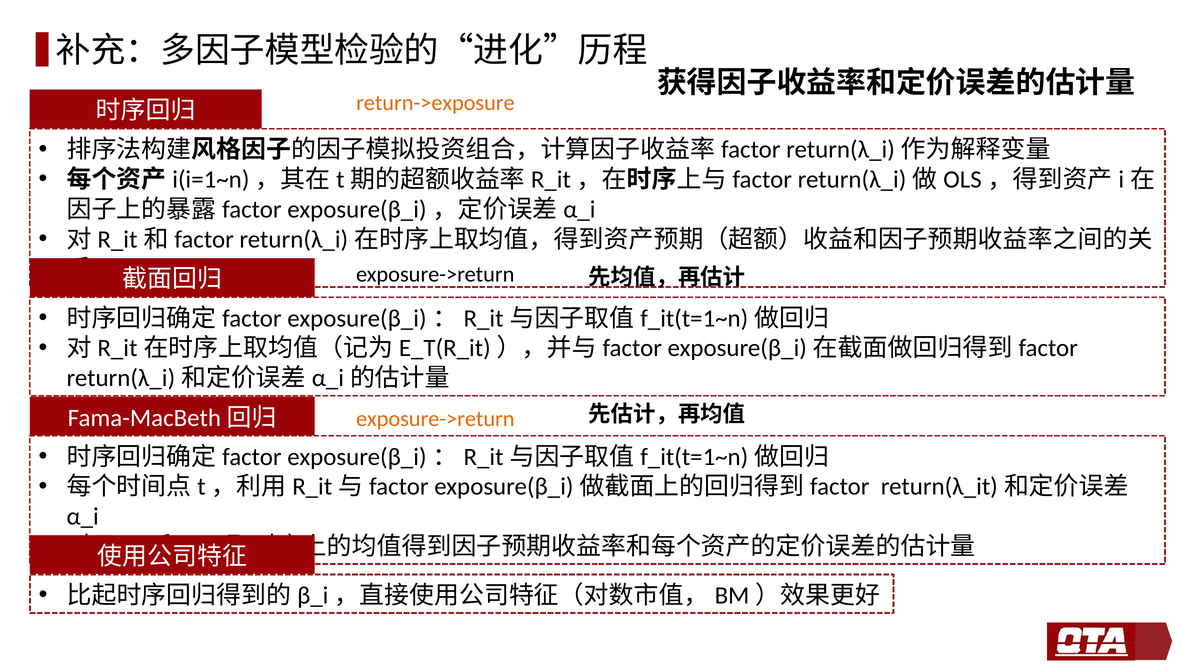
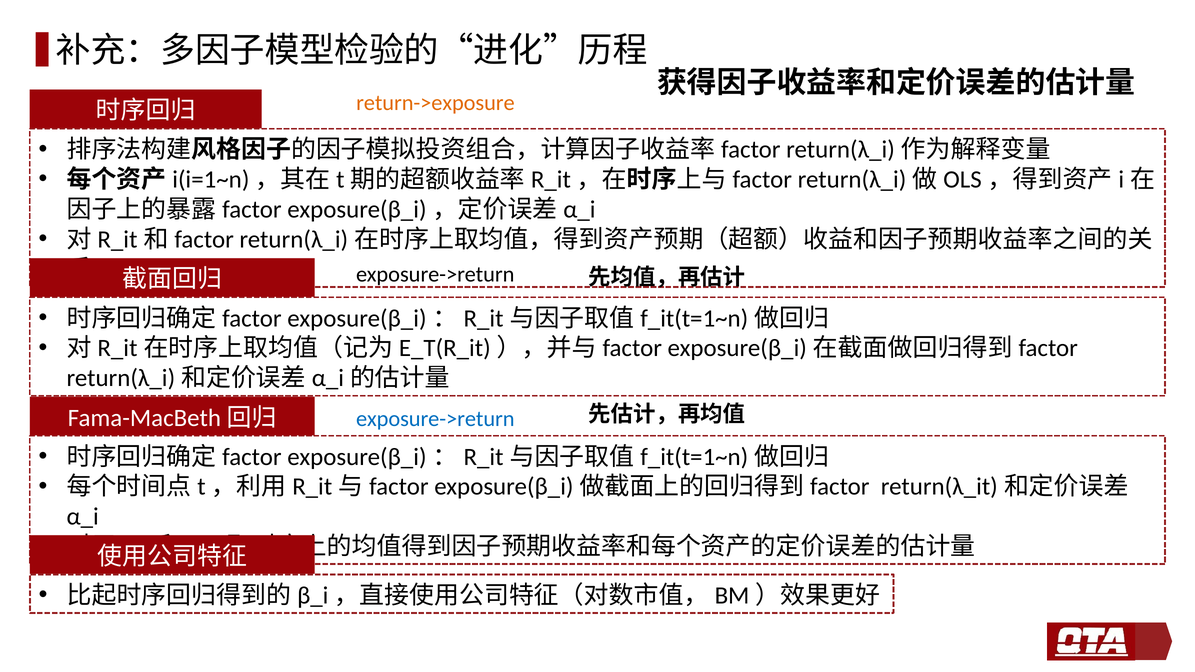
exposure->return colour: orange -> blue (435, 419)
